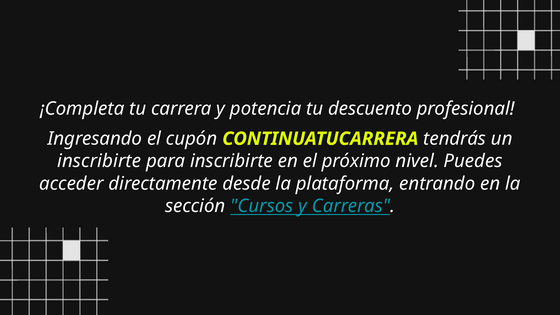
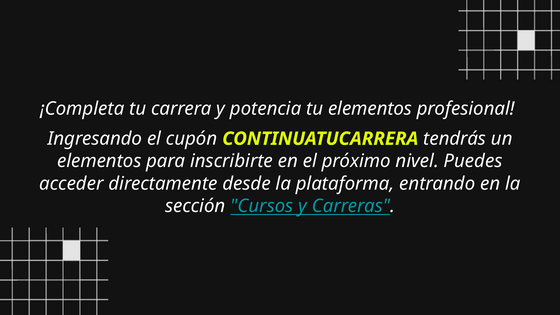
tu descuento: descuento -> elementos (370, 109)
inscribirte: inscribirte -> elementos (99, 161)
